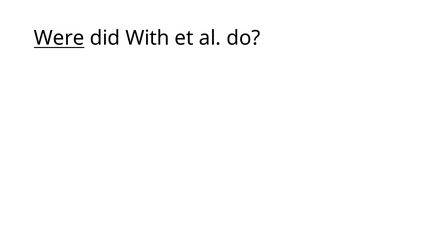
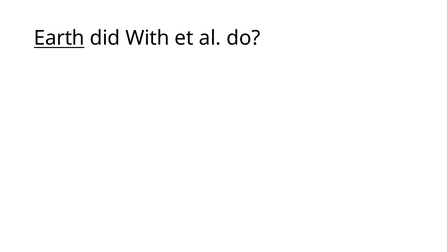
Were: Were -> Earth (59, 38)
